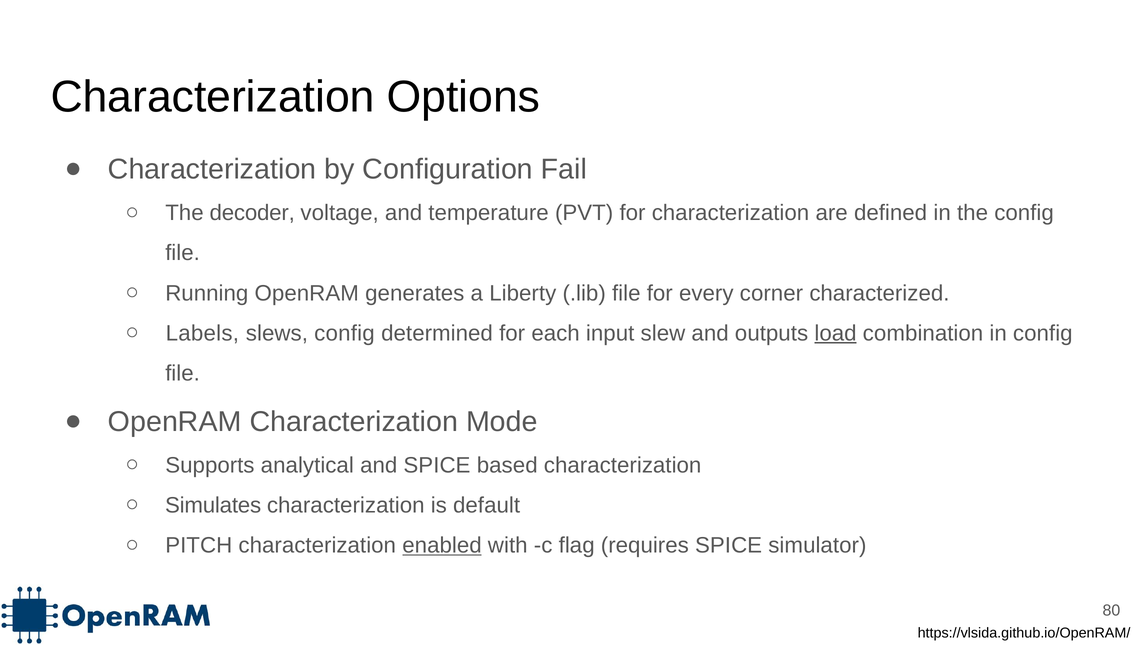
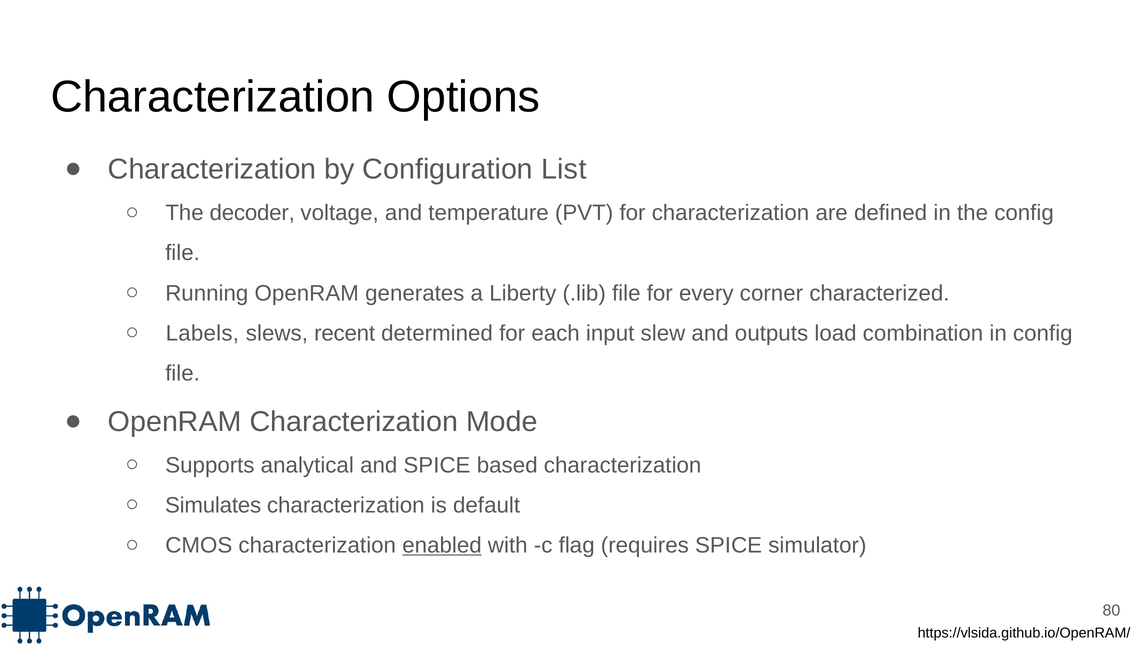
Fail: Fail -> List (564, 169)
slews config: config -> recent (345, 333)
load underline: present -> none (836, 333)
PITCH: PITCH -> CMOS (199, 546)
